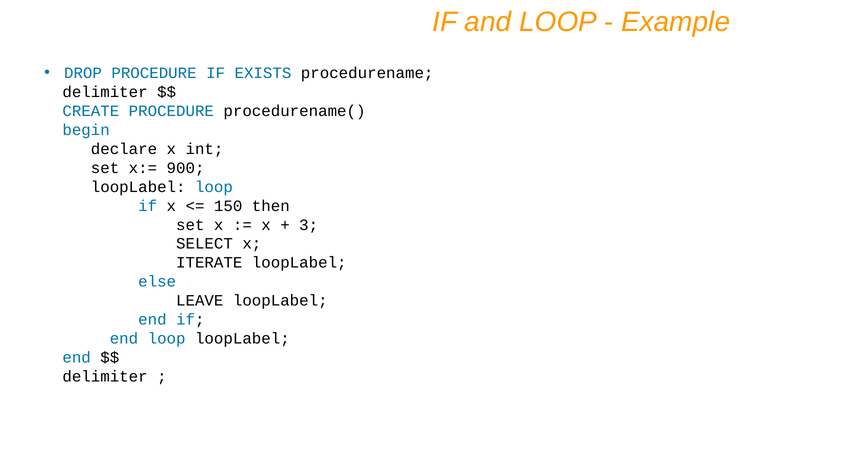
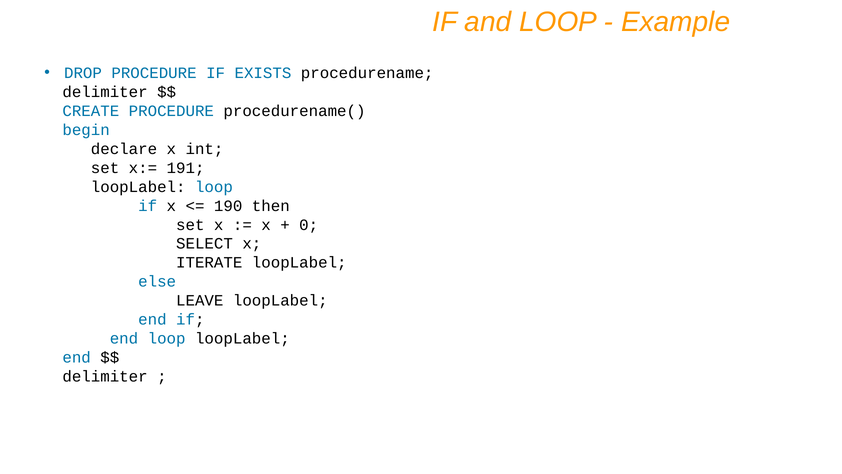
900: 900 -> 191 (186, 168)
150: 150 -> 190 (228, 206)
3: 3 -> 0 (309, 225)
